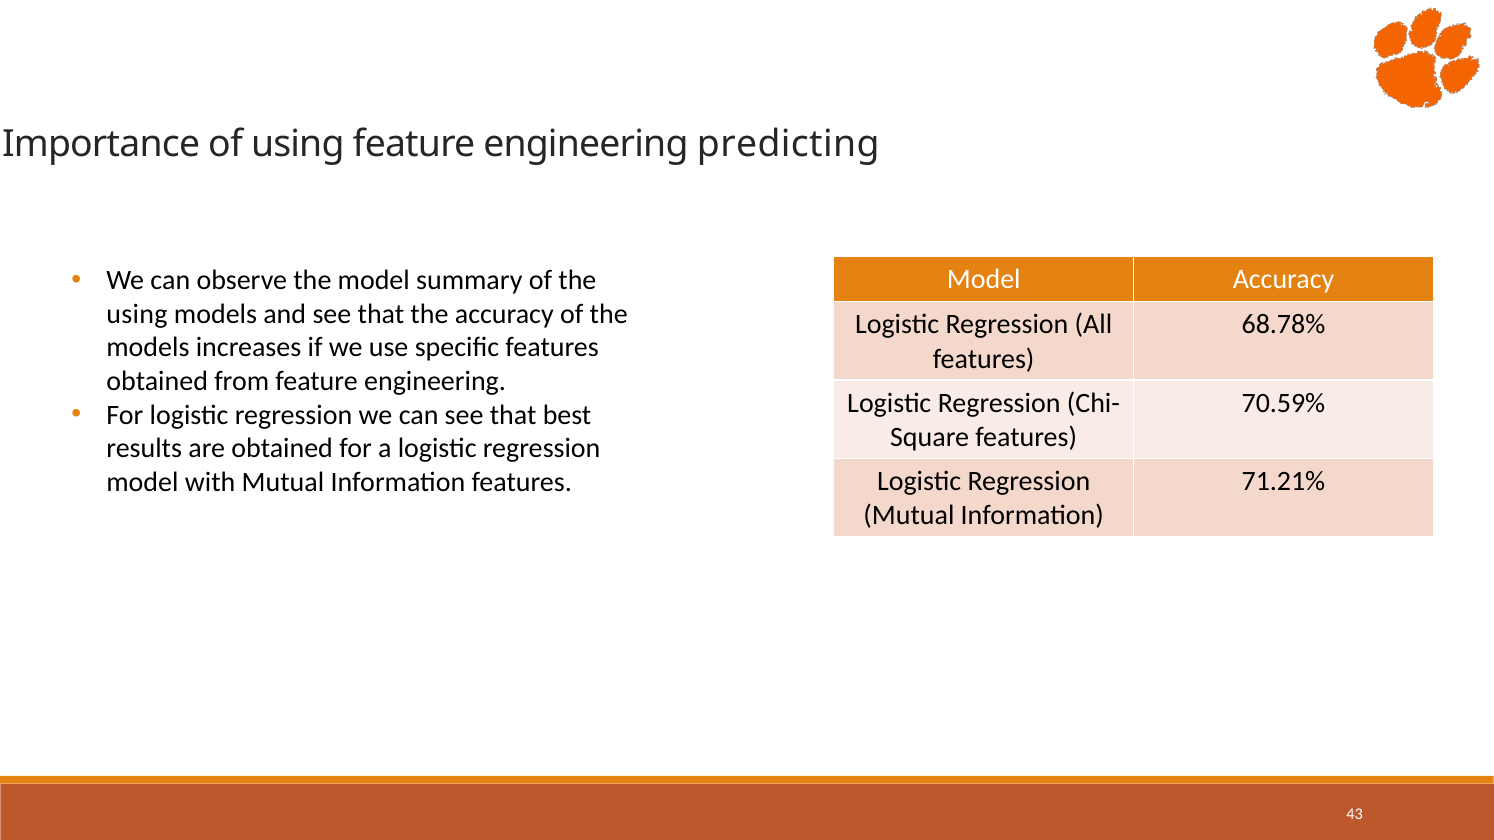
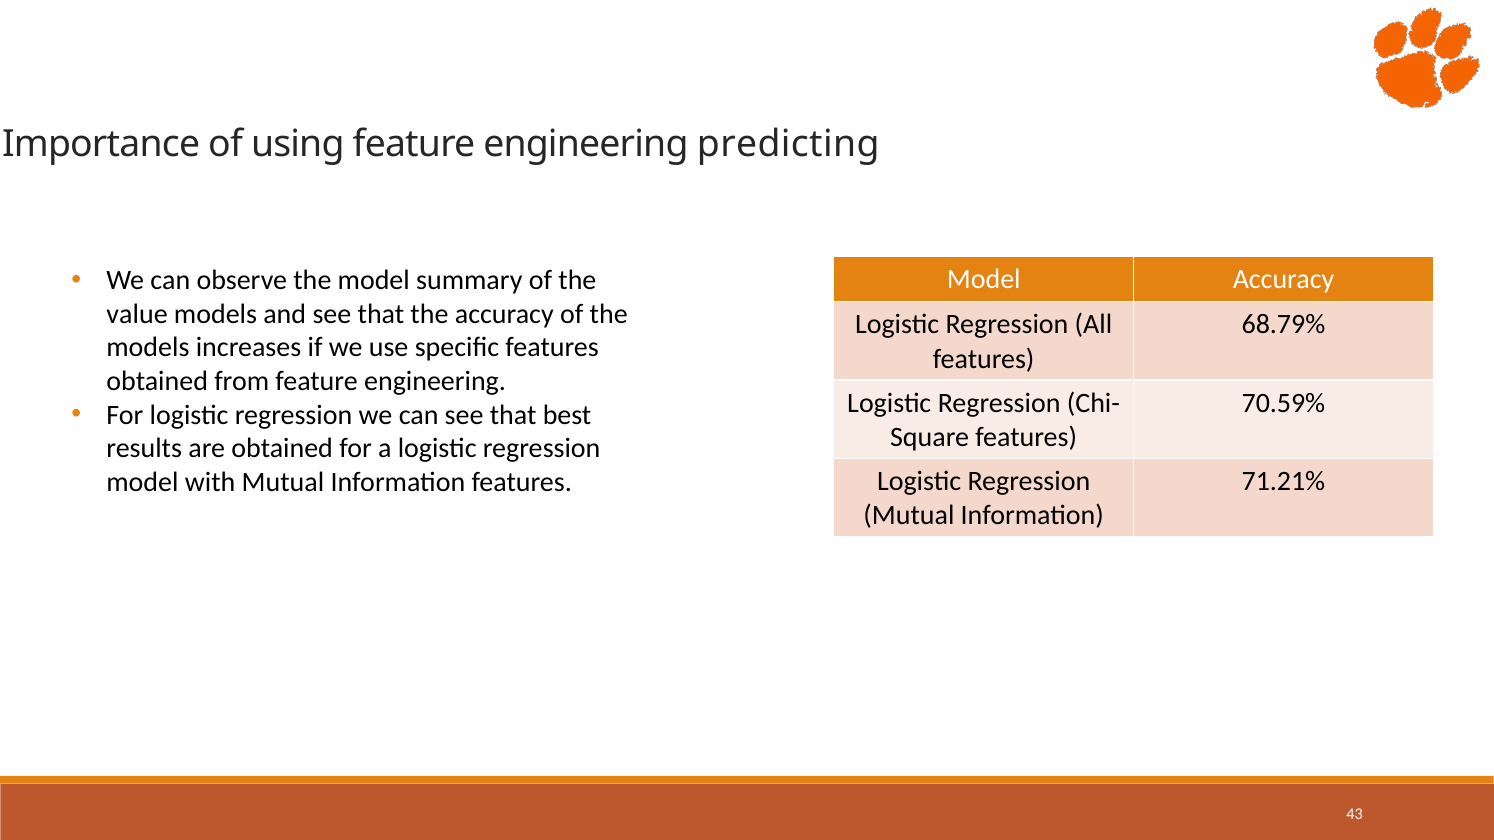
using: using -> value (137, 314)
68.78%: 68.78% -> 68.79% (1283, 325)
